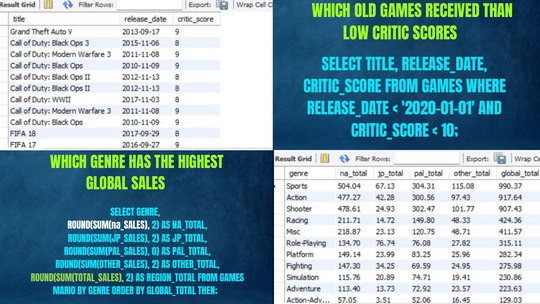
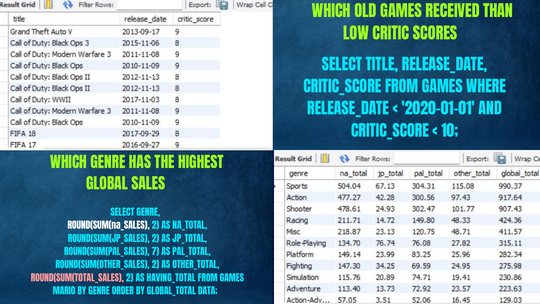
0: 0 -> 7 (156, 252)
ROUND(SUM(TOTAL_SALES colour: light green -> pink (77, 278)
REGION_TOTAL: REGION_TOTAL -> HAVING_TOTAL (171, 278)
THEN: THEN -> DATA (208, 291)
